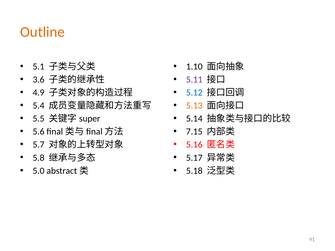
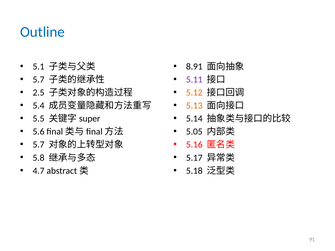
Outline colour: orange -> blue (42, 32)
1.10: 1.10 -> 8.91 (194, 67)
3.6: 3.6 -> 5.7 (39, 80)
4.9: 4.9 -> 2.5 (39, 93)
5.12 colour: blue -> orange (194, 93)
7.15: 7.15 -> 5.05 (194, 132)
5.0: 5.0 -> 4.7 (39, 171)
